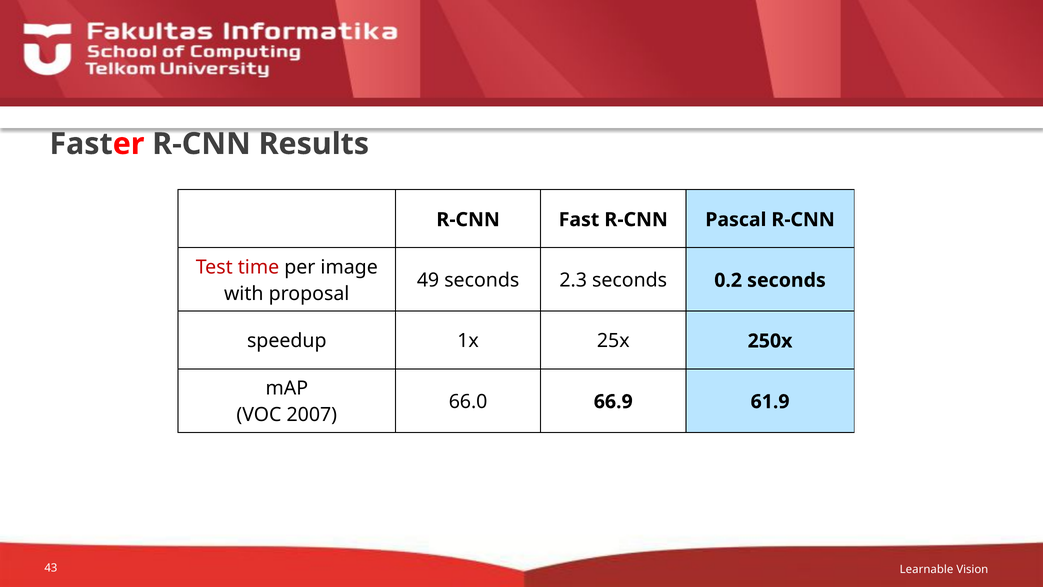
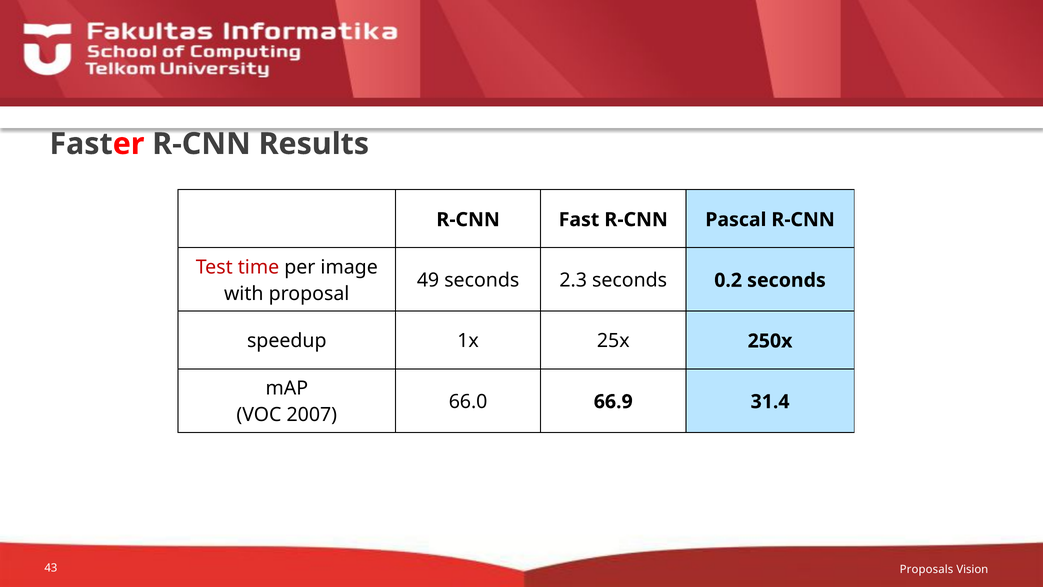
61.9: 61.9 -> 31.4 (770, 401)
Learnable: Learnable -> Proposals (927, 569)
